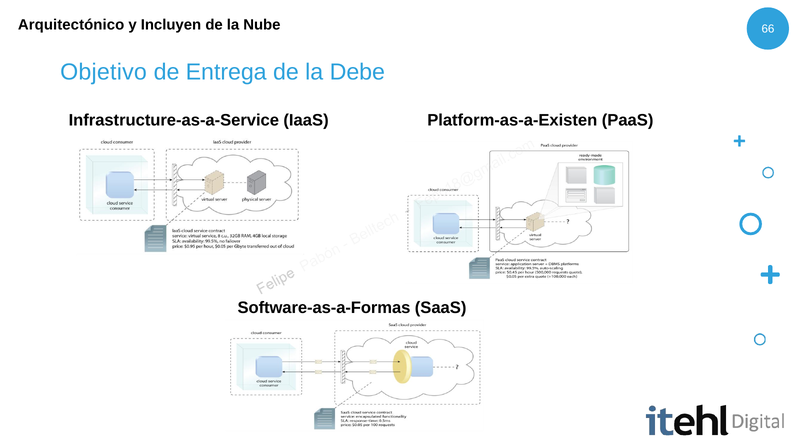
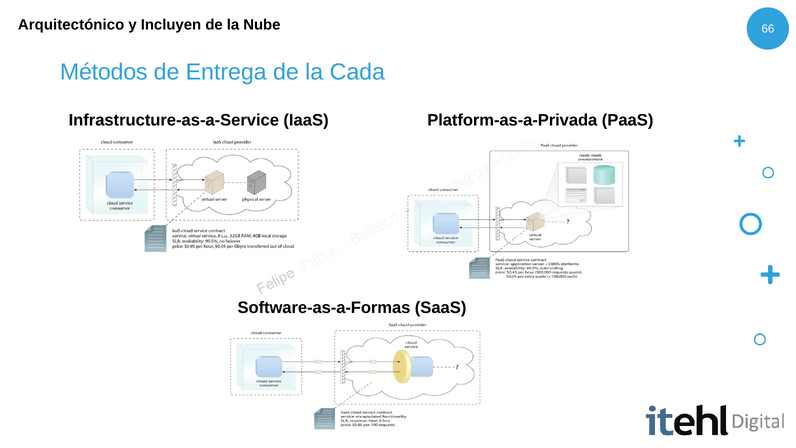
Objetivo: Objetivo -> Métodos (104, 72)
Debe: Debe -> Cada (357, 72)
Platform-as-a-Existen: Platform-as-a-Existen -> Platform-as-a-Privada (512, 120)
